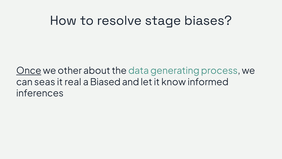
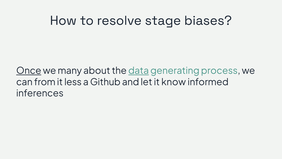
other: other -> many (70, 71)
data underline: none -> present (139, 71)
seas: seas -> from (45, 82)
real: real -> less (73, 82)
Biased: Biased -> Github (105, 82)
